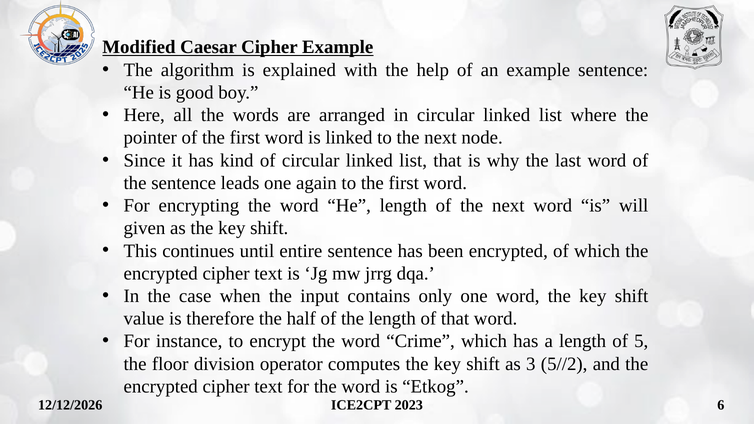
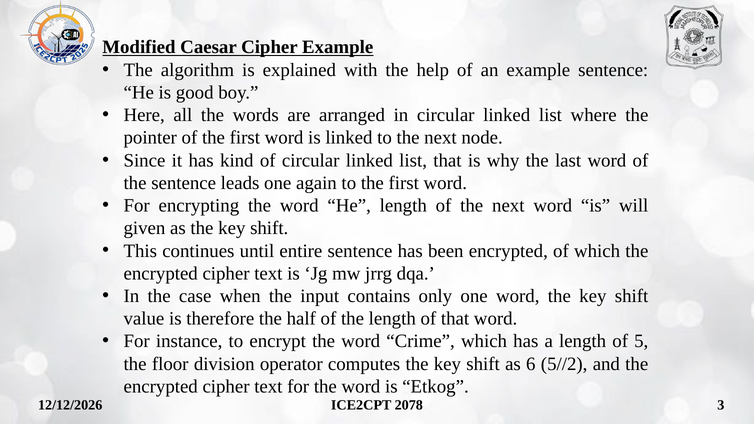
3: 3 -> 6 (531, 364)
2023: 2023 -> 2078 (409, 405)
6: 6 -> 3 (721, 405)
